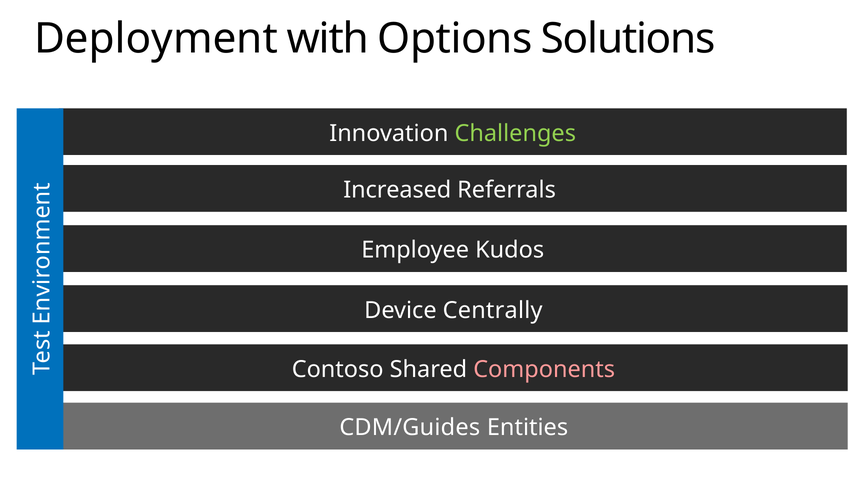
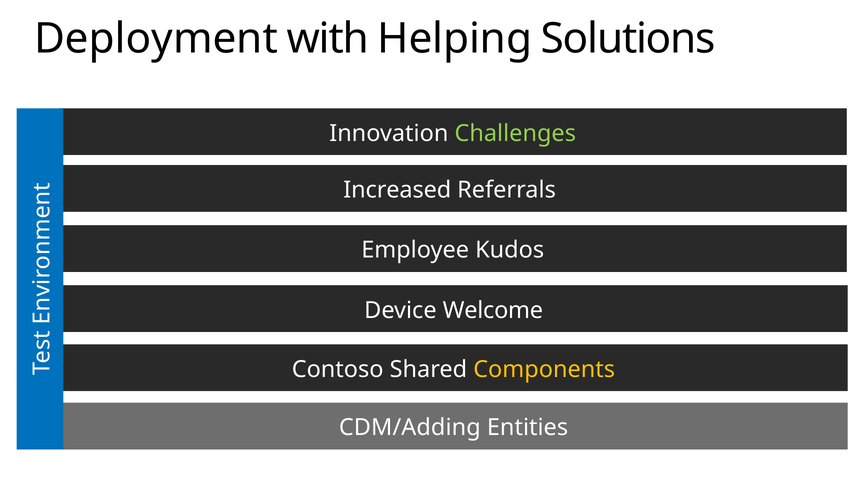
Options: Options -> Helping (455, 39)
Centrally: Centrally -> Welcome (493, 310)
Components colour: pink -> yellow (544, 369)
CDM/Guides: CDM/Guides -> CDM/Adding (410, 428)
